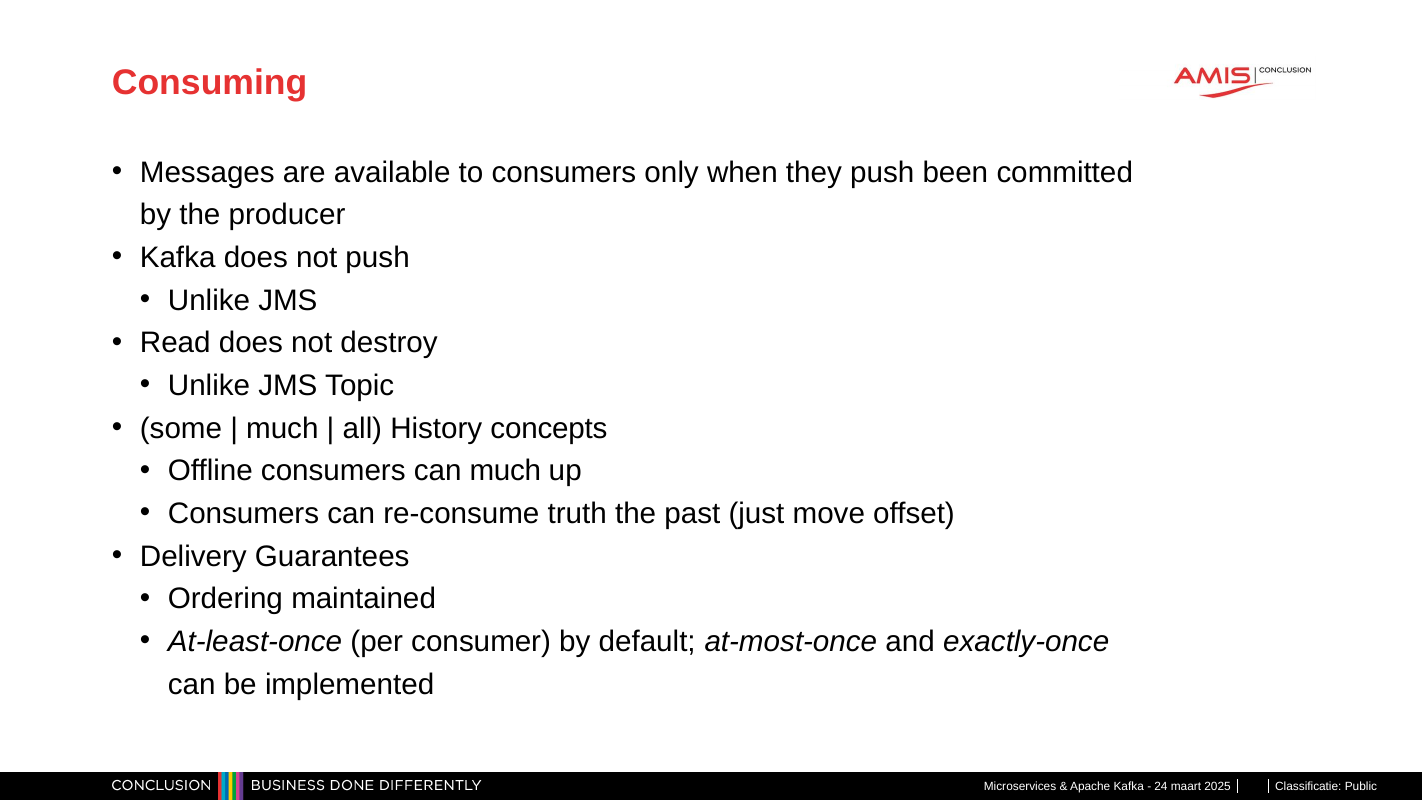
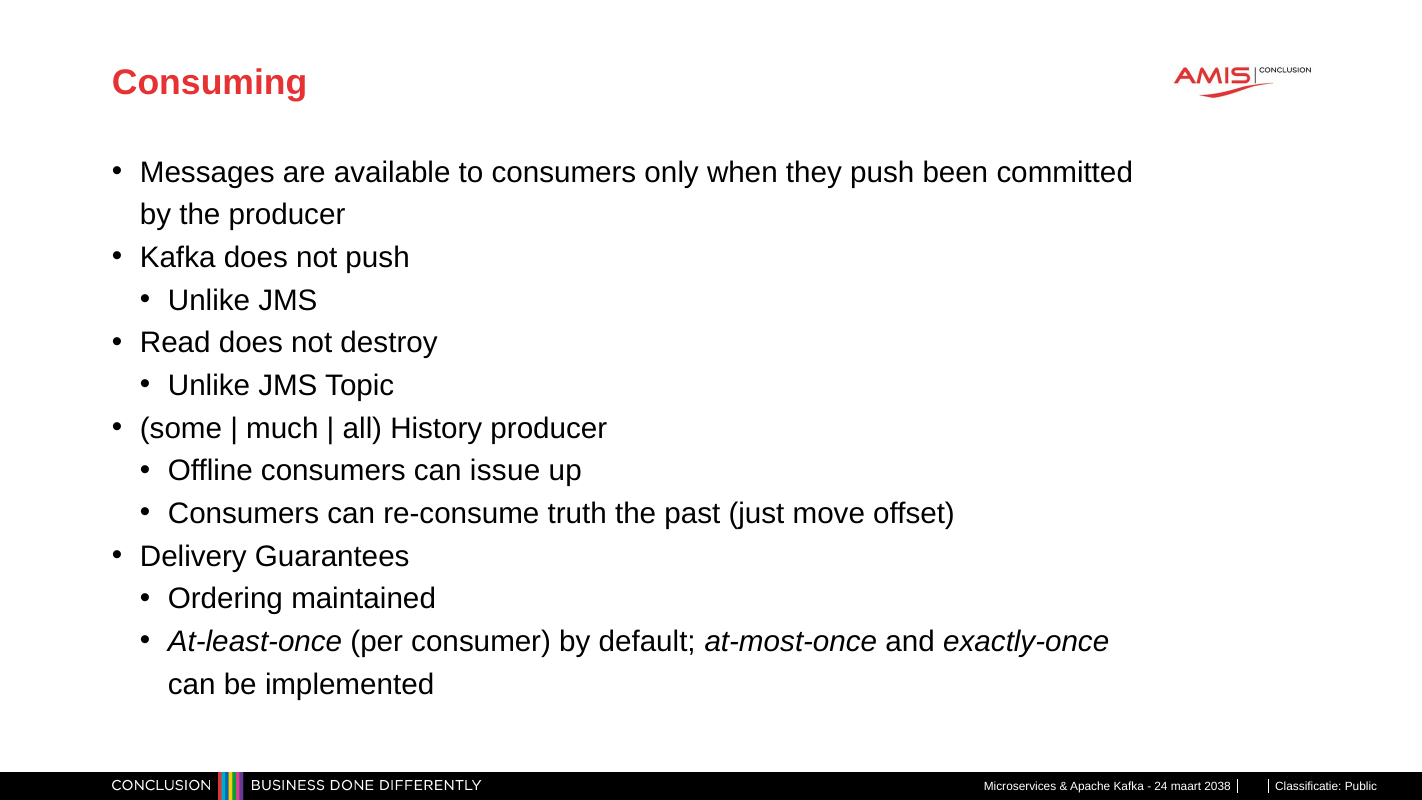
History concepts: concepts -> producer (549, 428)
can much: much -> issue (505, 471)
2025: 2025 -> 2038 (1218, 786)
